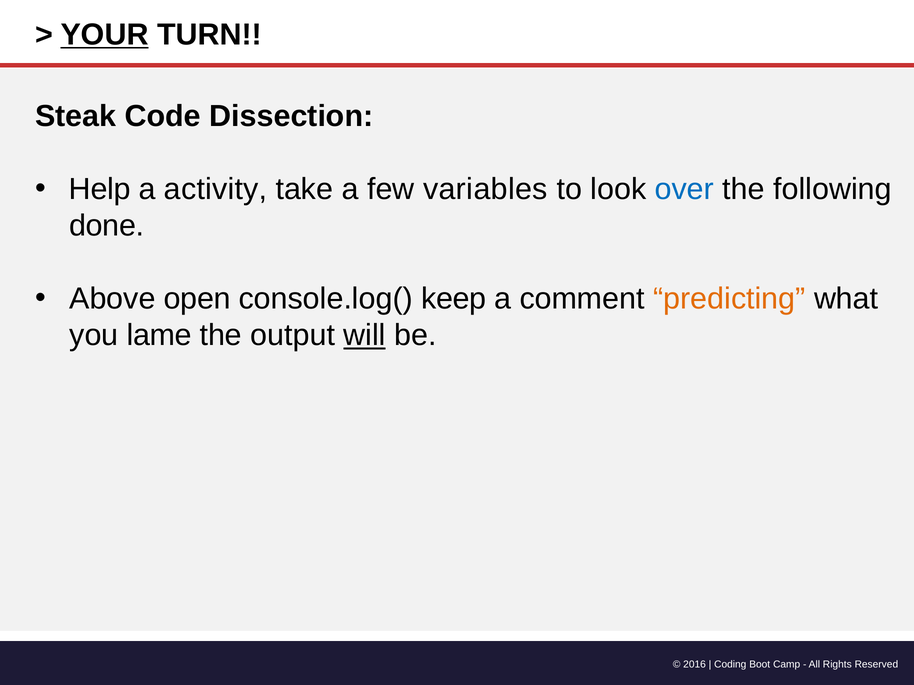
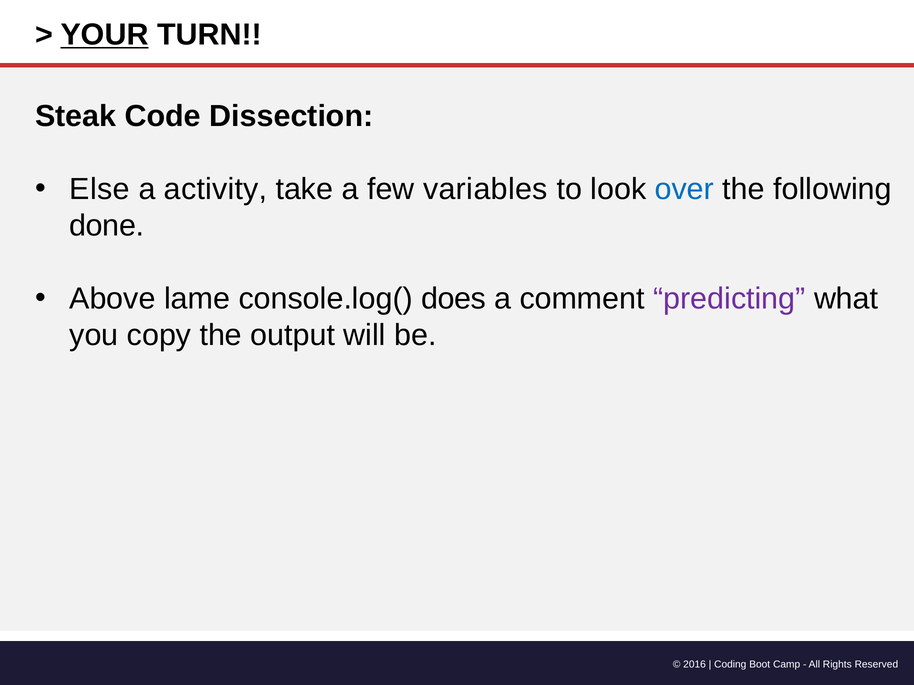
Help: Help -> Else (100, 189)
open: open -> lame (197, 299)
keep: keep -> does (454, 299)
predicting colour: orange -> purple (729, 299)
lame: lame -> copy (159, 336)
will underline: present -> none (365, 336)
